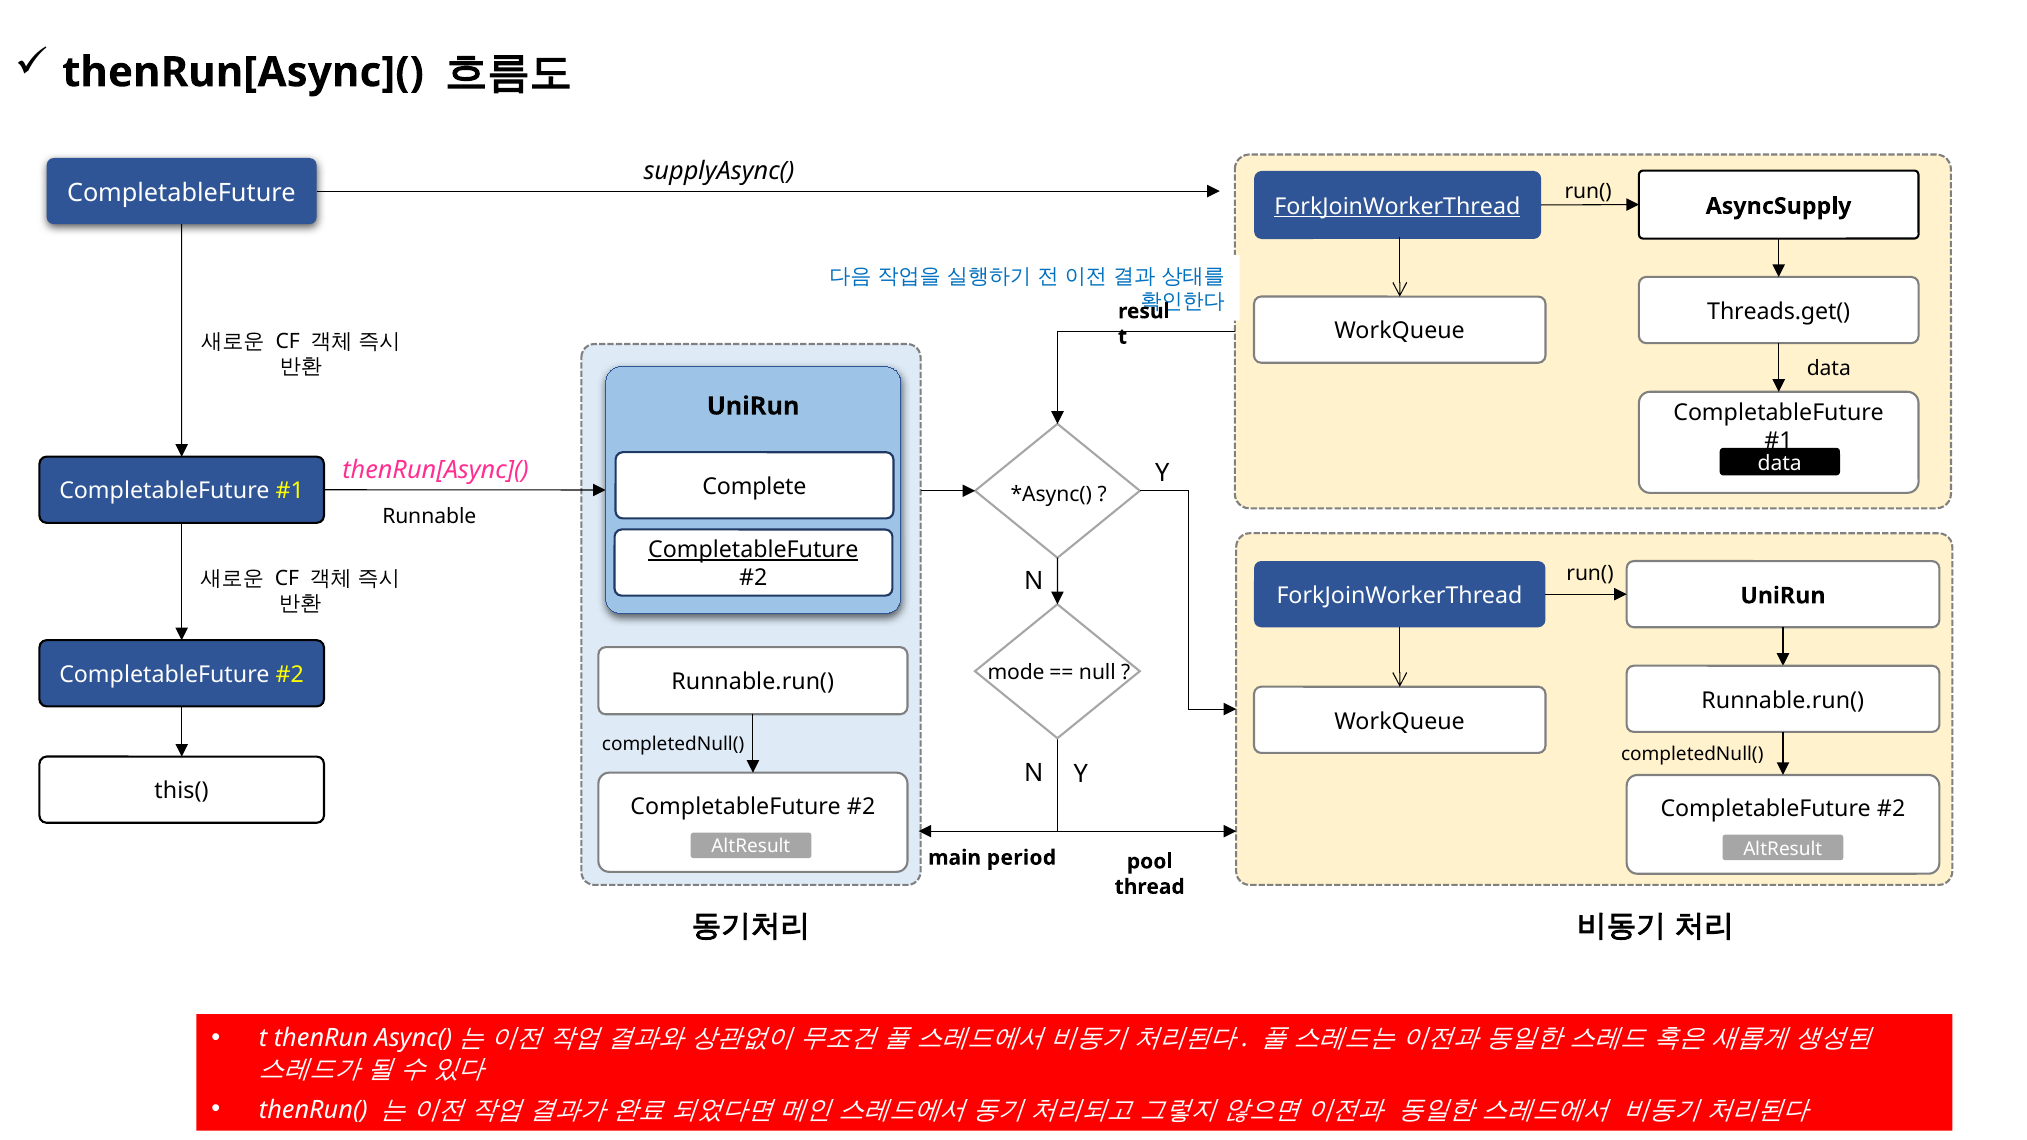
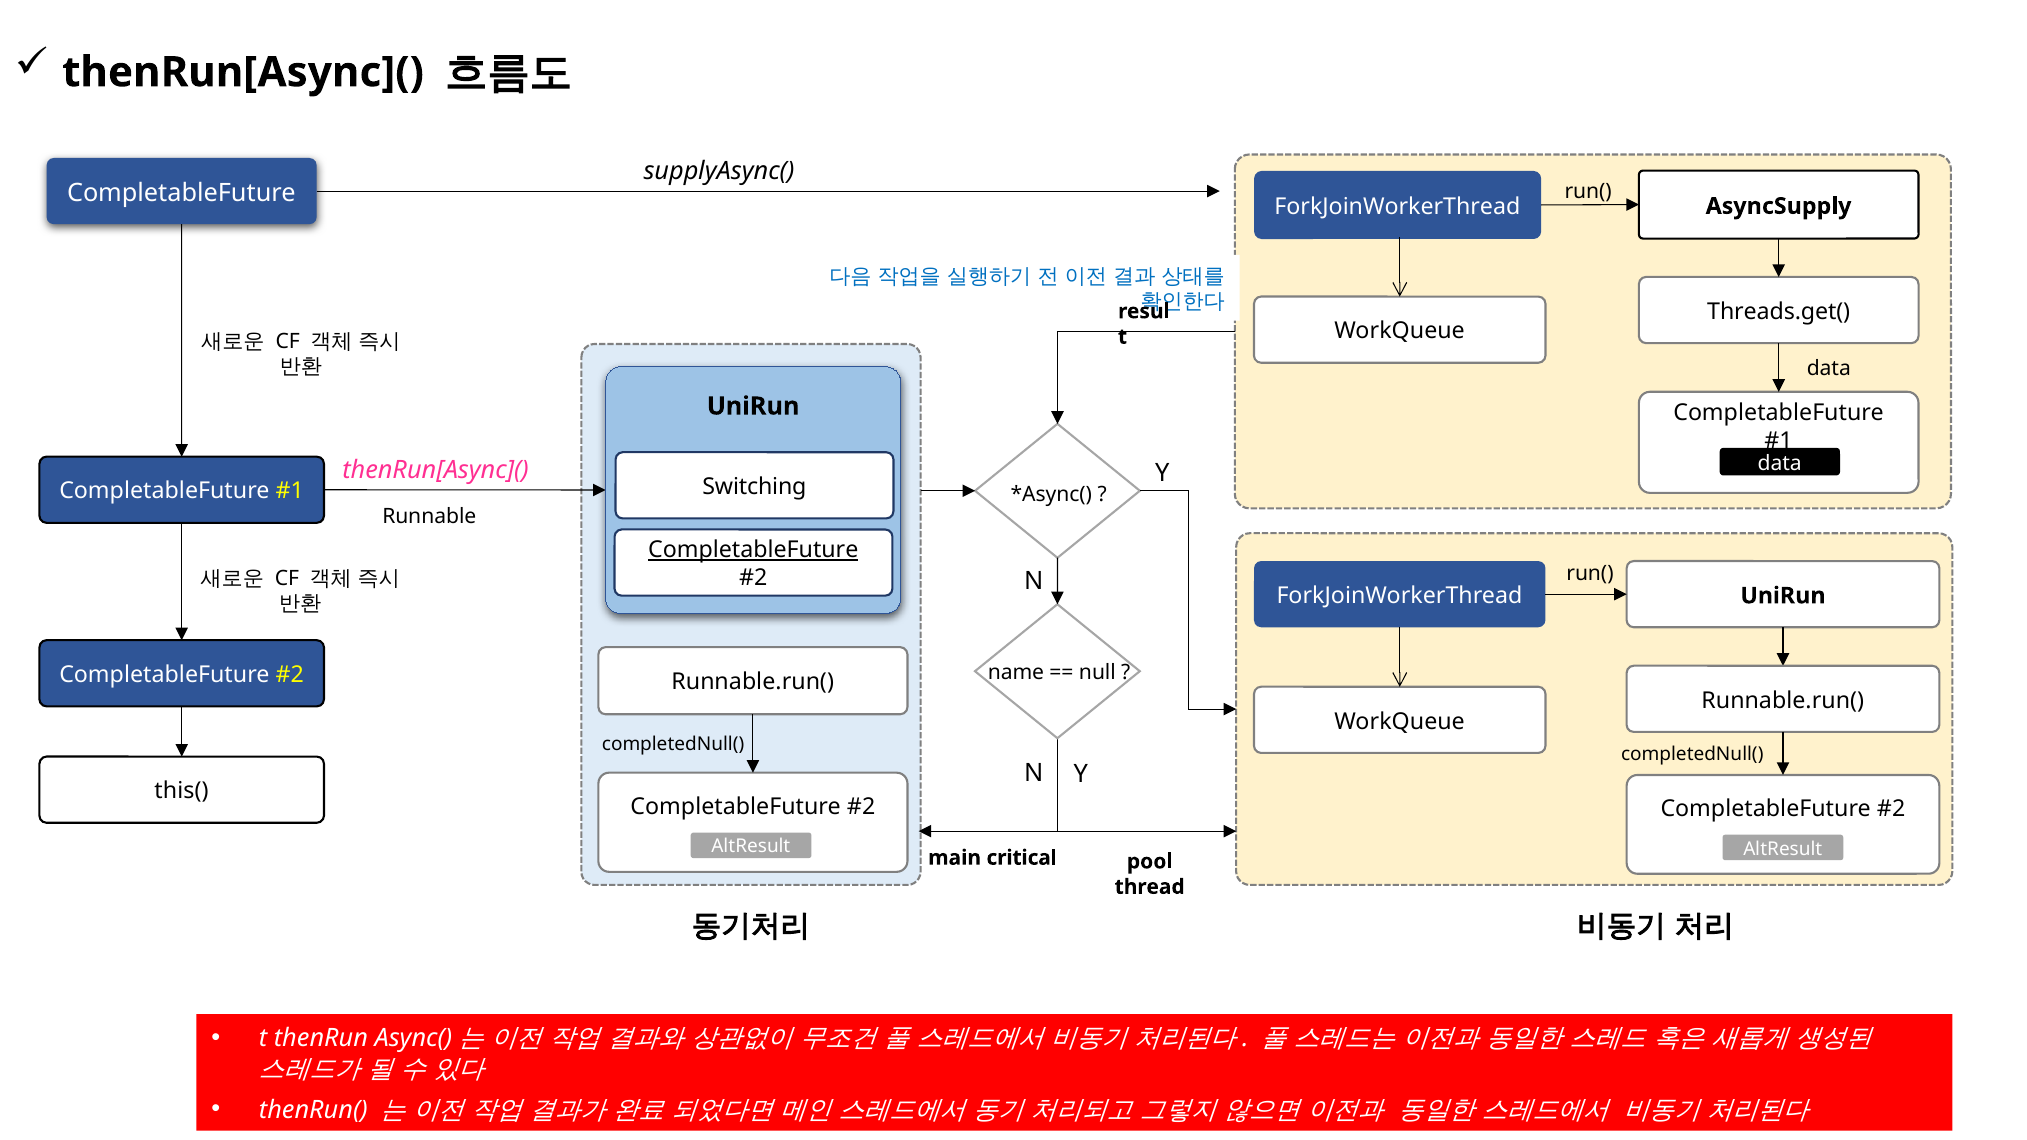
ForkJoinWorkerThread underline: present -> none (1397, 207)
Complete: Complete -> Switching (754, 487)
mode: mode -> name (1016, 672)
period: period -> critical (1022, 858)
